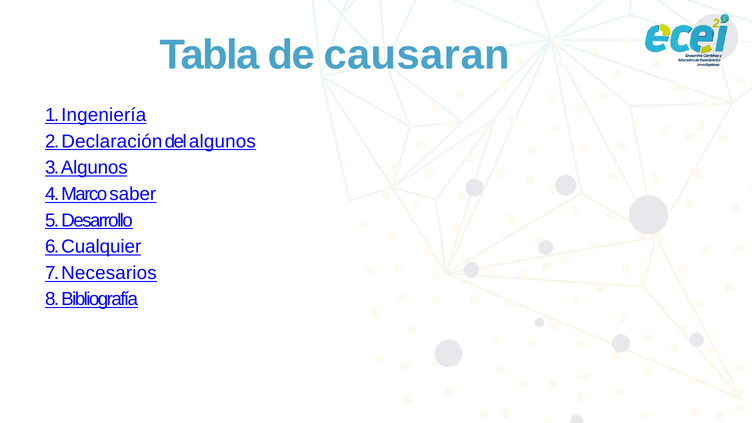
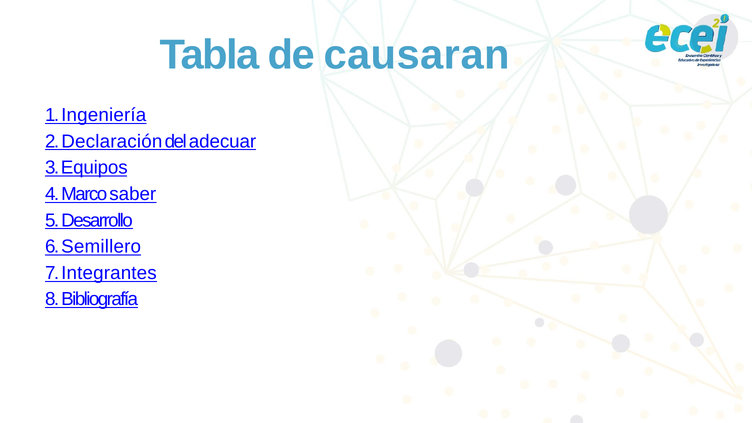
del algunos: algunos -> adecuar (223, 141)
3 Algunos: Algunos -> Equipos (94, 168)
Cualquier: Cualquier -> Semillero (101, 247)
Necesarios: Necesarios -> Integrantes (109, 273)
